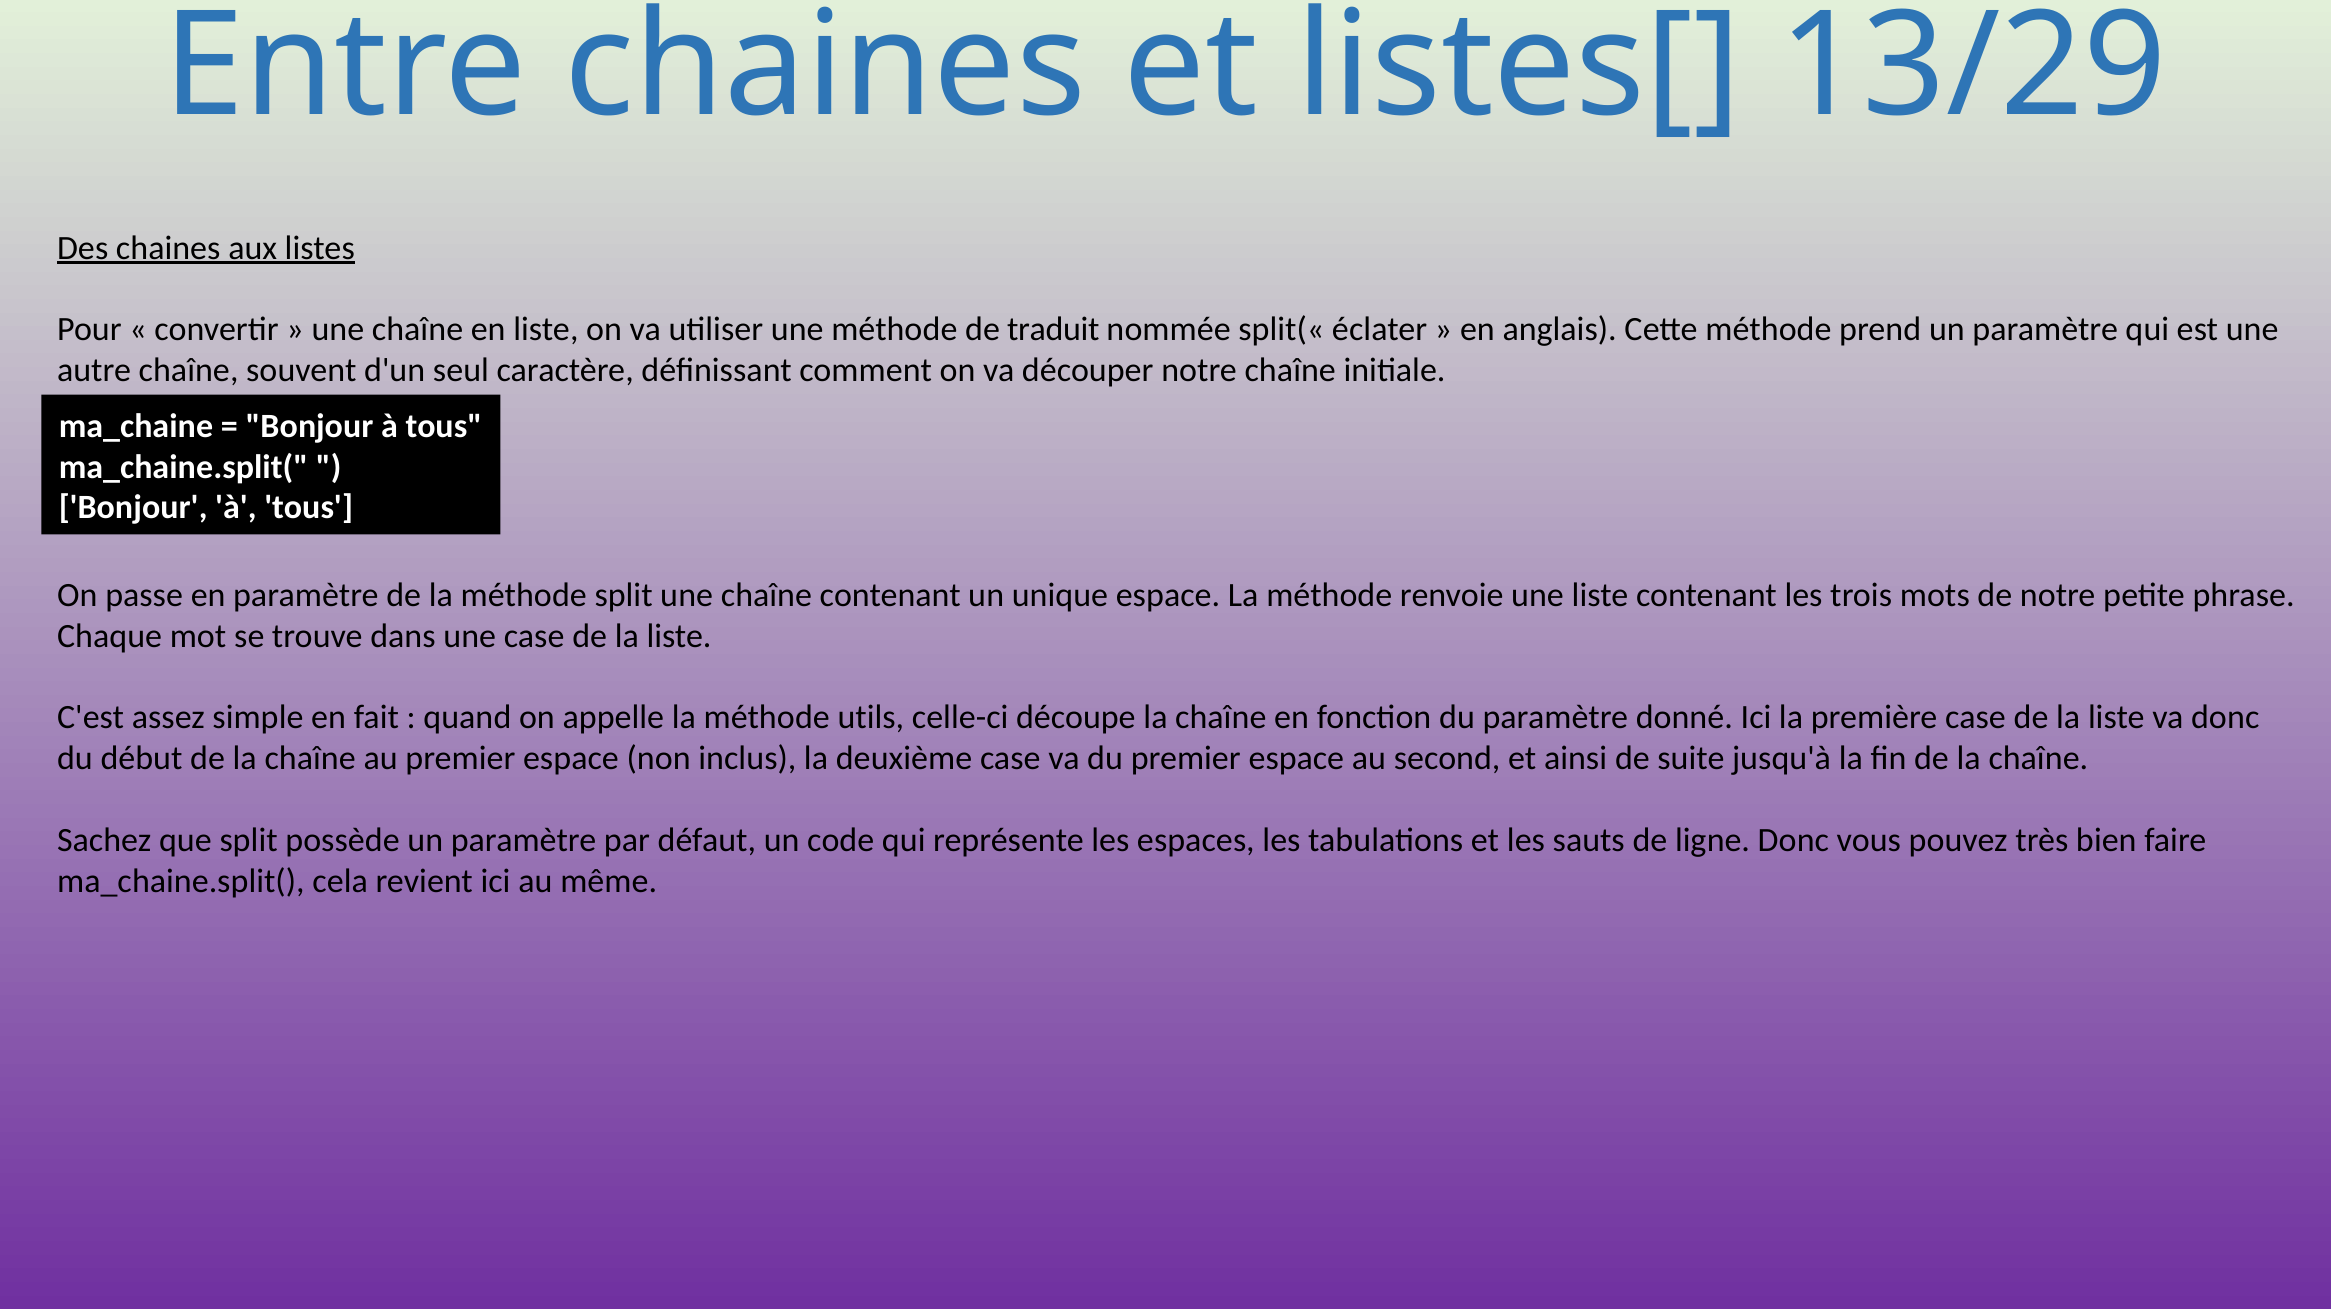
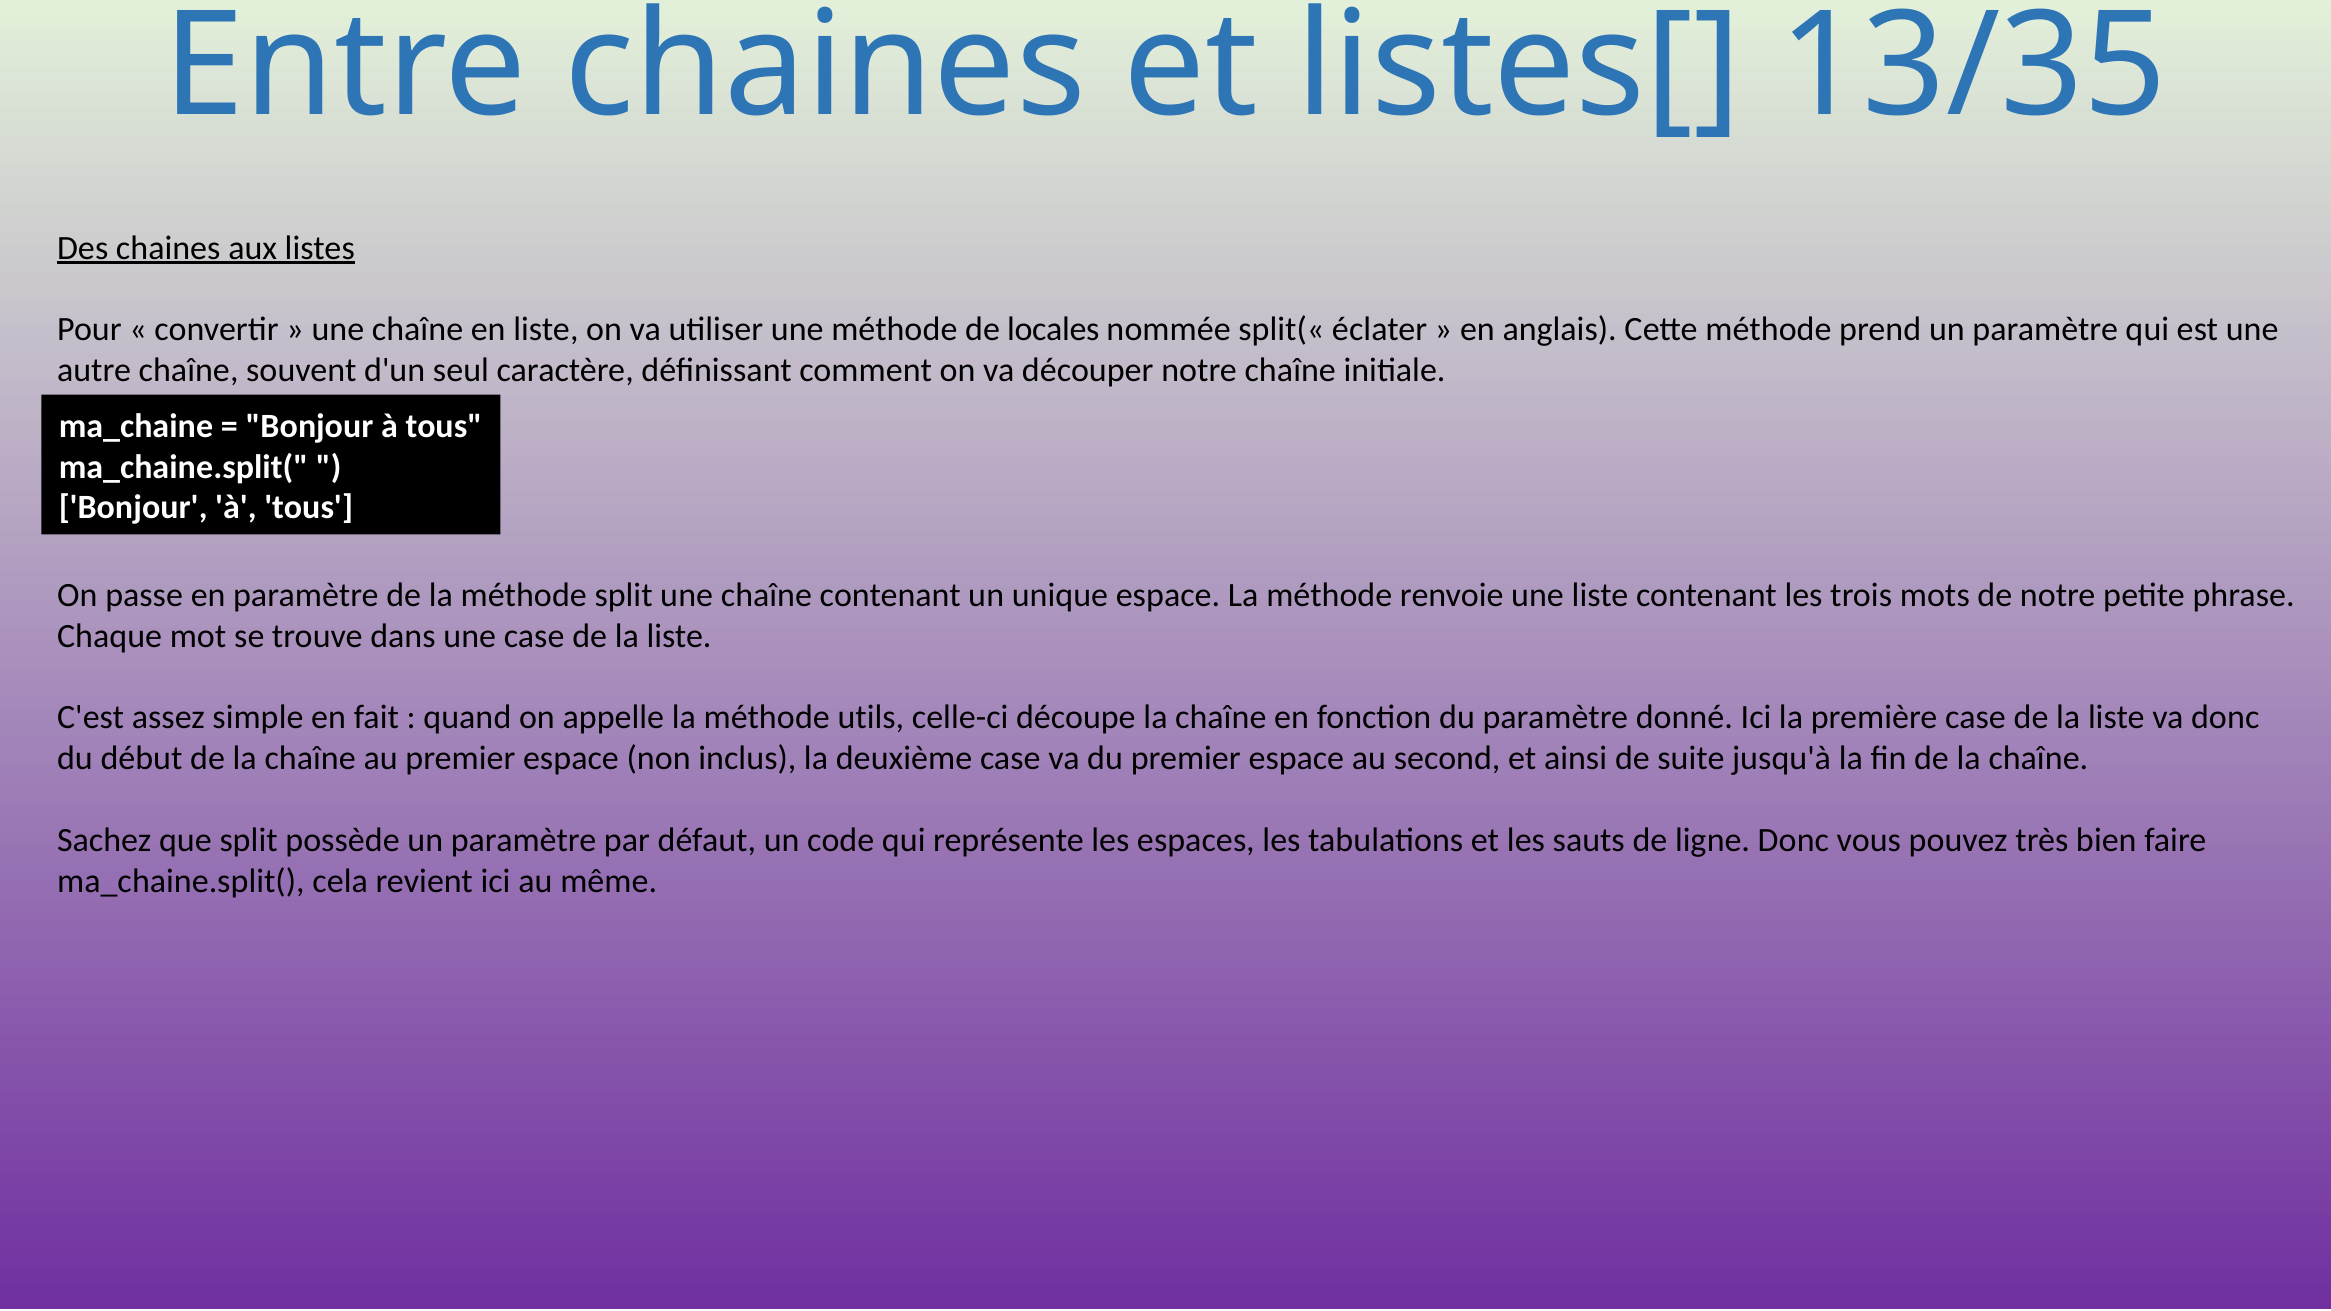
13/29: 13/29 -> 13/35 (1973, 67)
traduit: traduit -> locales (1053, 330)
